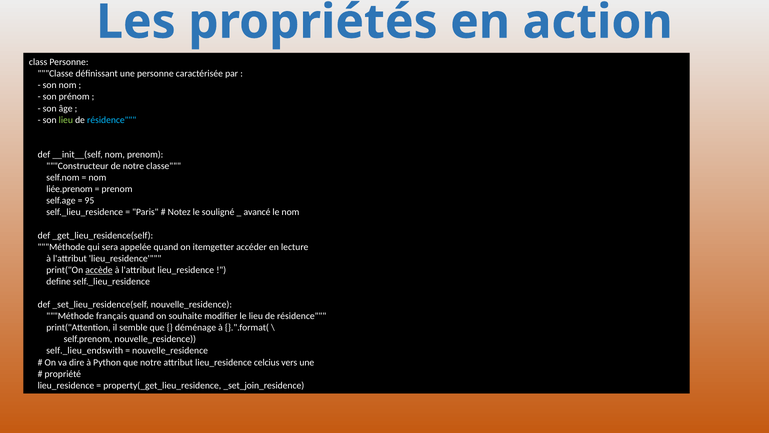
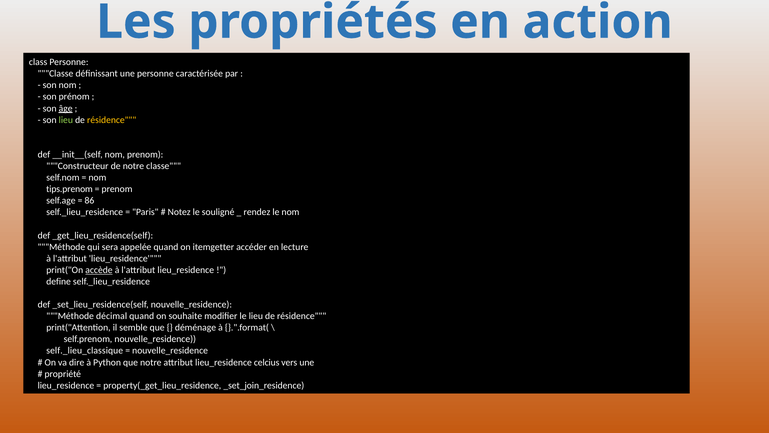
âge underline: none -> present (66, 108)
résidence colour: light blue -> yellow (112, 120)
liée.prenom: liée.prenom -> tips.prenom (69, 189)
95: 95 -> 86 (89, 201)
avancé: avancé -> rendez (257, 212)
français: français -> décimal (112, 316)
self._lieu_endswith: self._lieu_endswith -> self._lieu_classique (85, 350)
